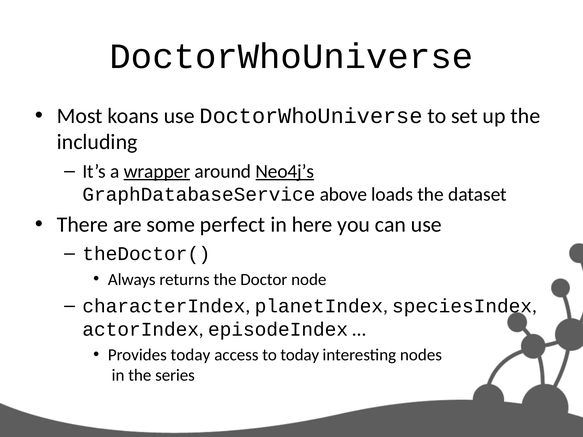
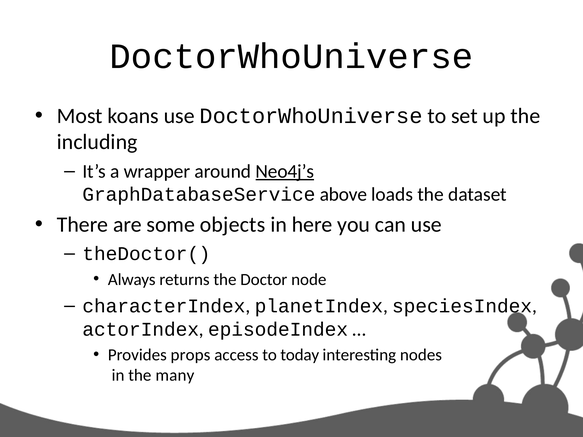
wrapper underline: present -> none (157, 171)
perfect: perfect -> objects (233, 225)
Provides today: today -> props (190, 355)
series: series -> many (175, 375)
